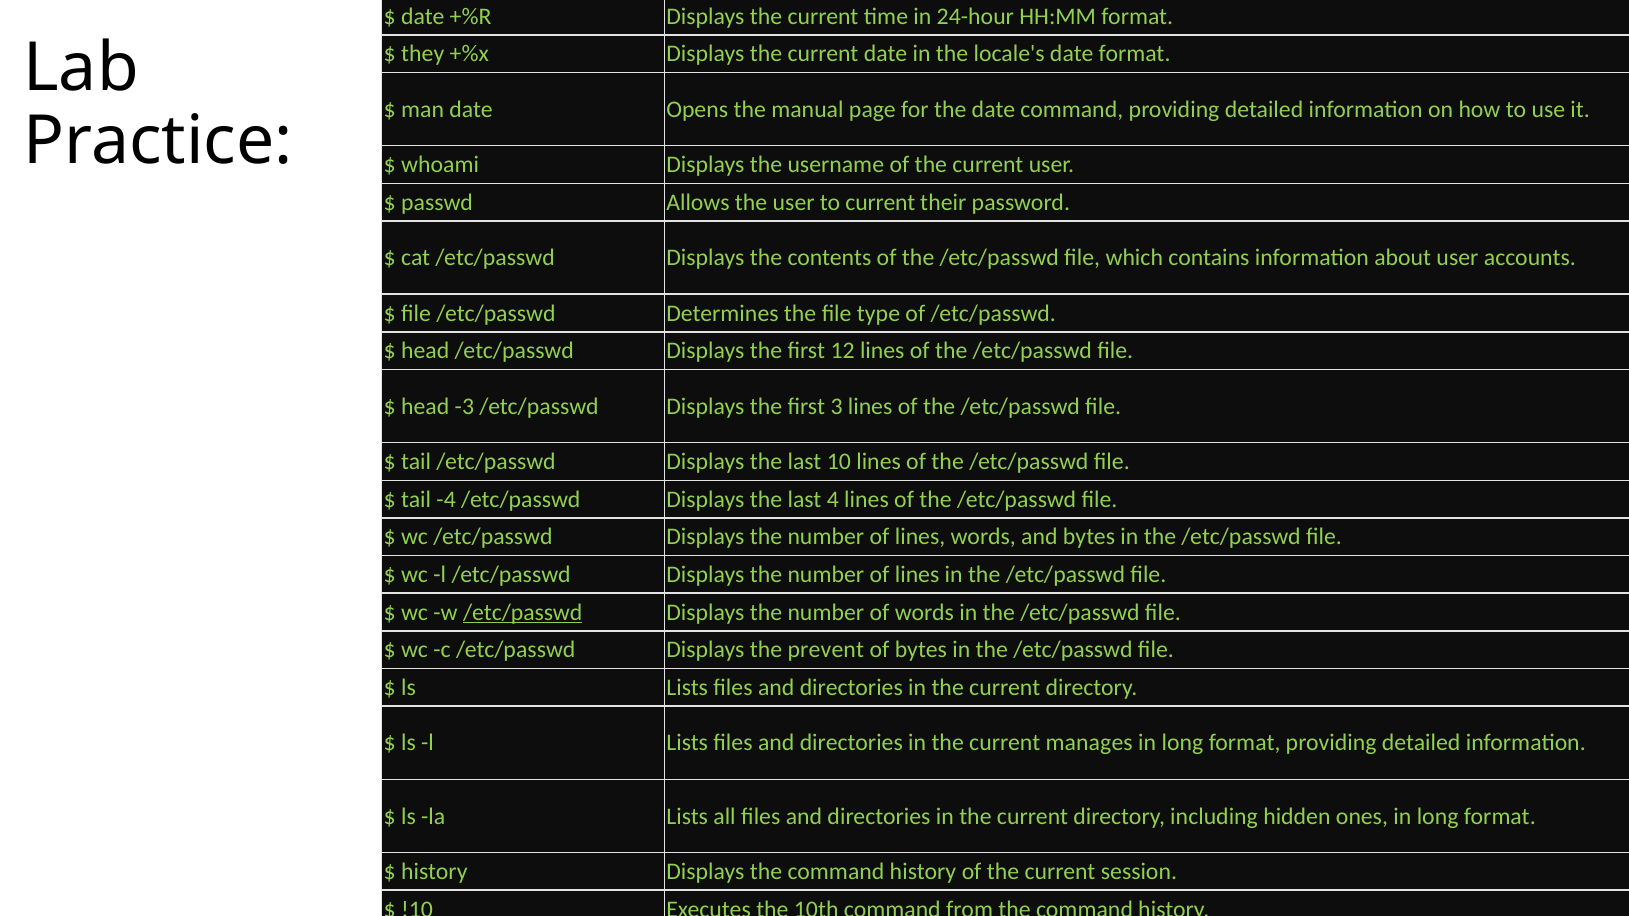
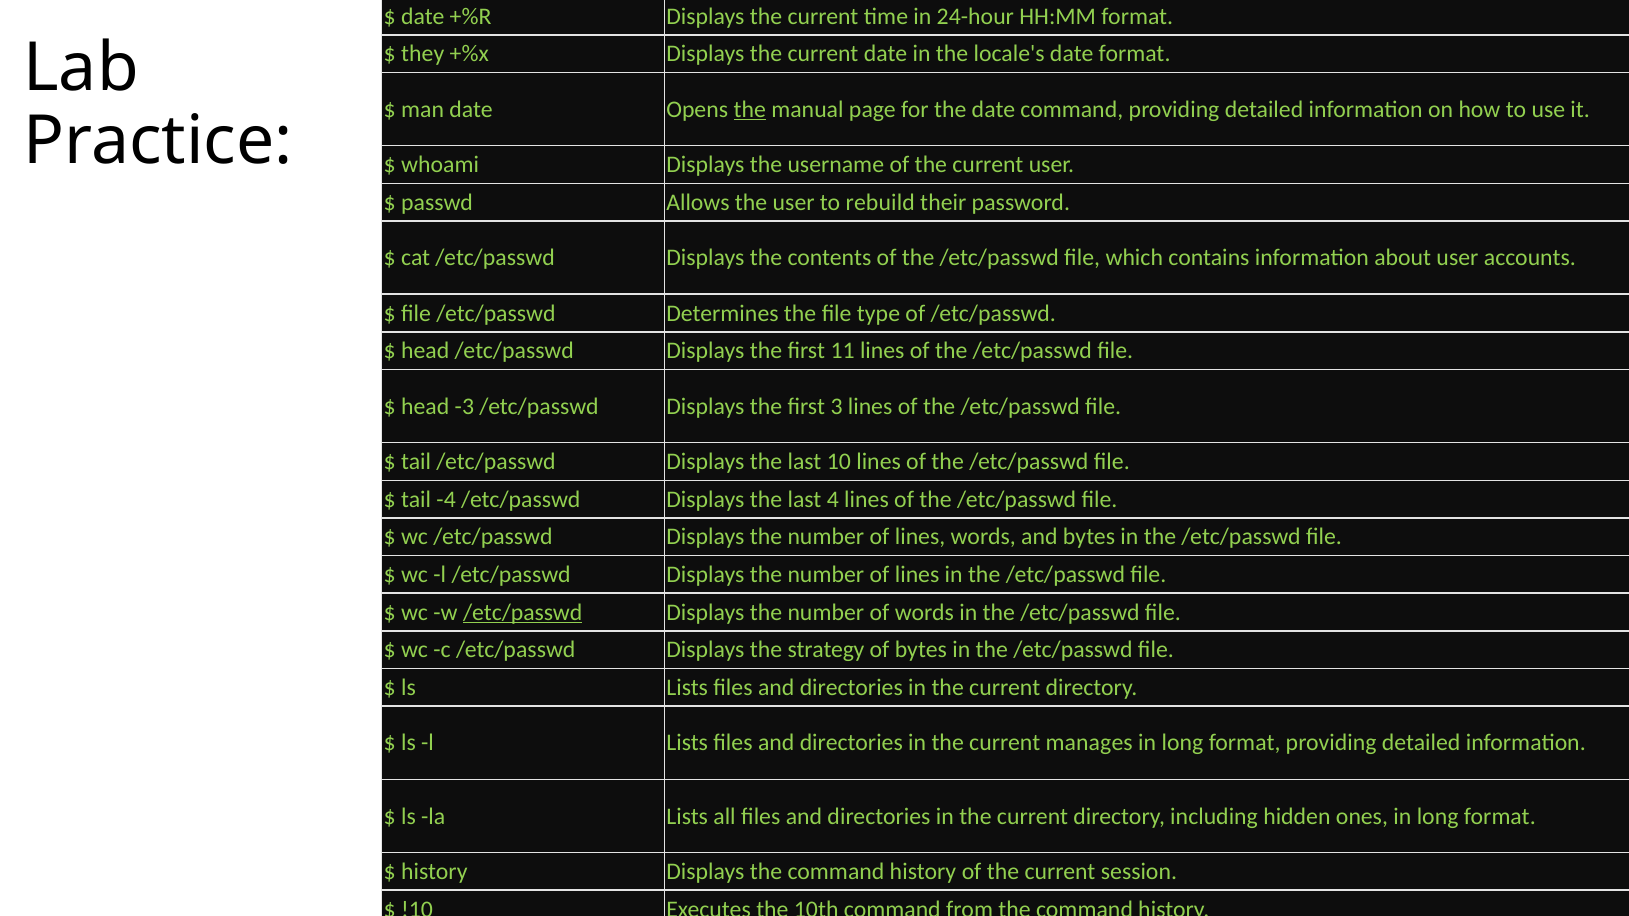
the underline: none -> present (750, 109)
to current: current -> rebuild (880, 202)
12: 12 -> 11 (843, 351)
prevent: prevent -> strategy (826, 650)
